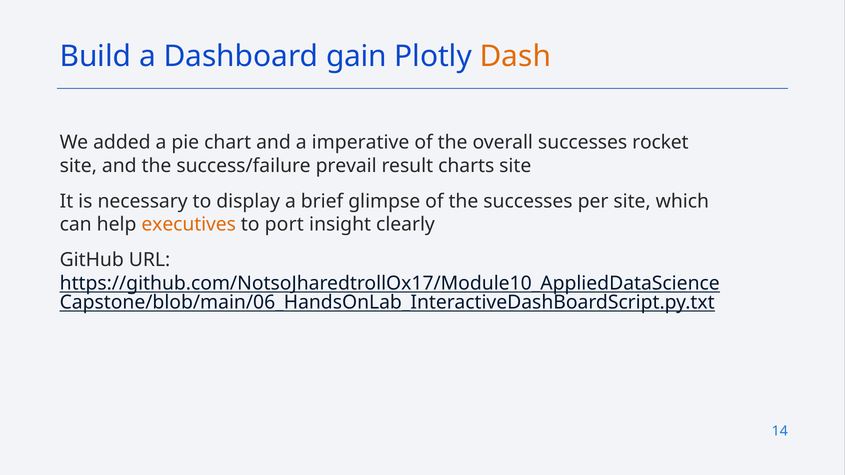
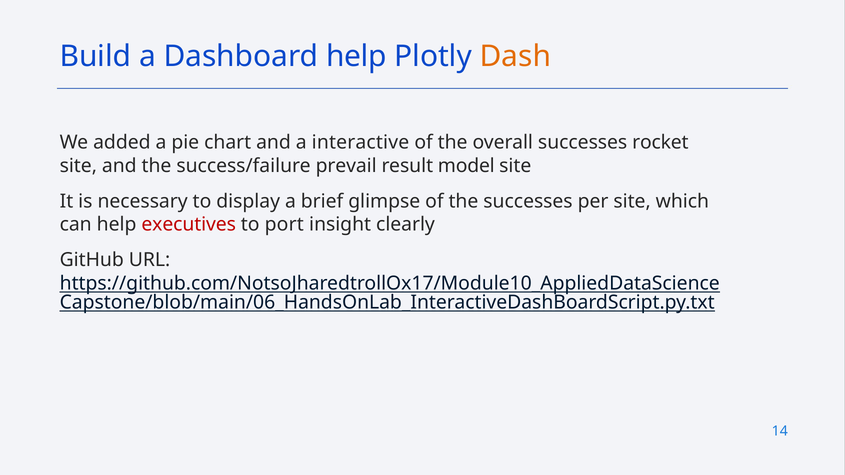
Dashboard gain: gain -> help (356, 56)
imperative: imperative -> interactive (360, 143)
charts: charts -> model (466, 166)
executives colour: orange -> red (189, 225)
